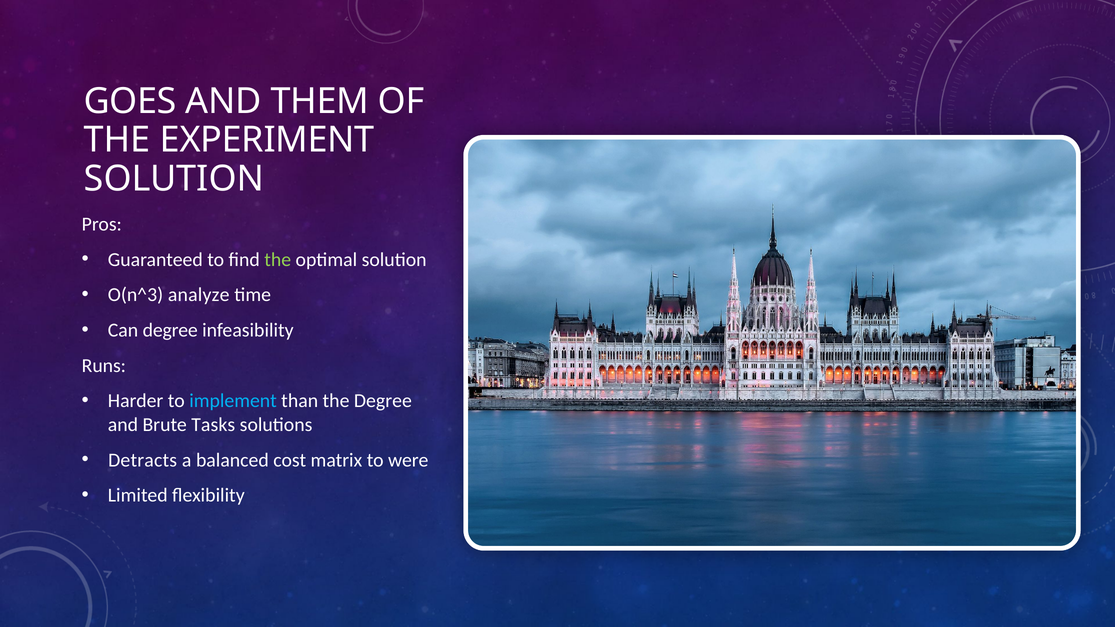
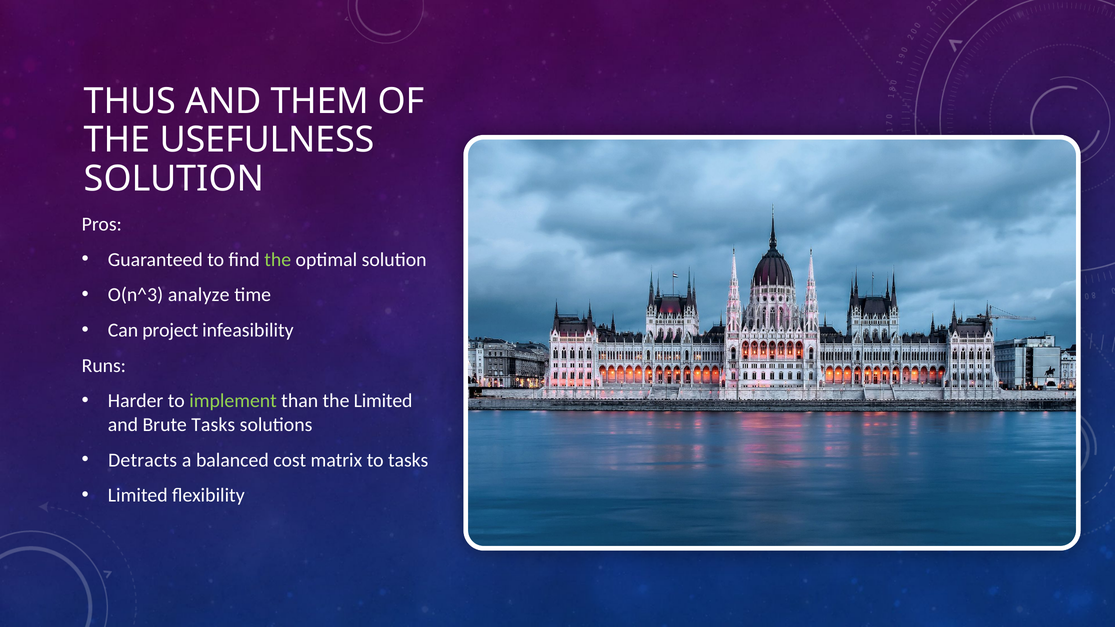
GOES: GOES -> THUS (130, 101)
EXPERIMENT: EXPERIMENT -> USEFULNESS (267, 140)
Can degree: degree -> project (170, 330)
implement colour: light blue -> light green (233, 401)
the Degree: Degree -> Limited (383, 401)
to were: were -> tasks (408, 460)
